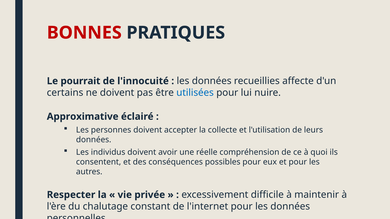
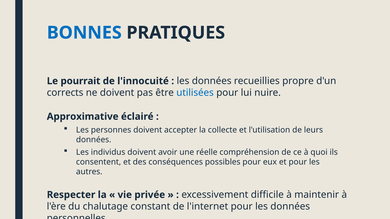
BONNES colour: red -> blue (84, 33)
affecte: affecte -> propre (298, 81)
certains: certains -> corrects (65, 93)
